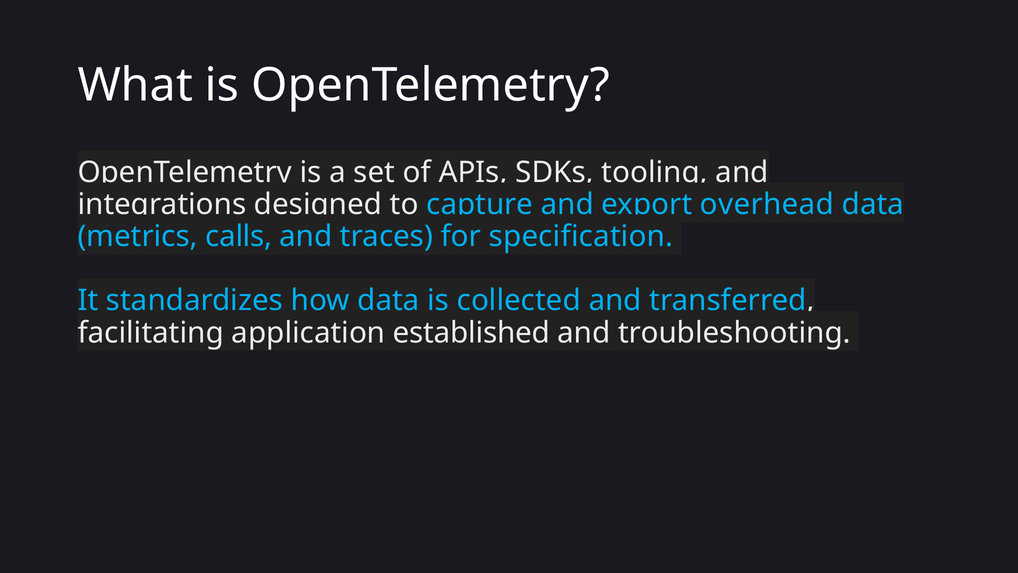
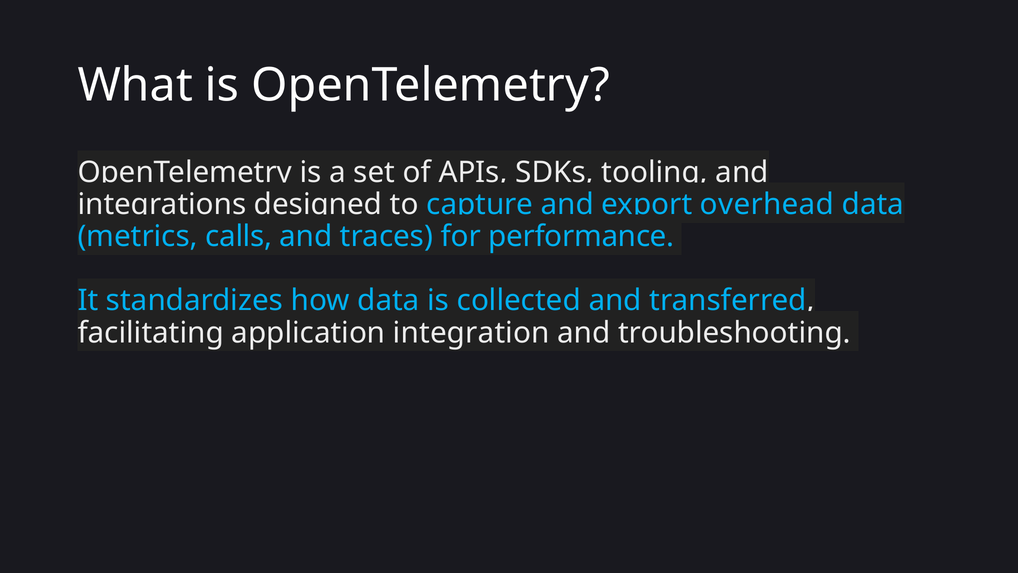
specification: specification -> performance (581, 236)
established: established -> integration (471, 332)
